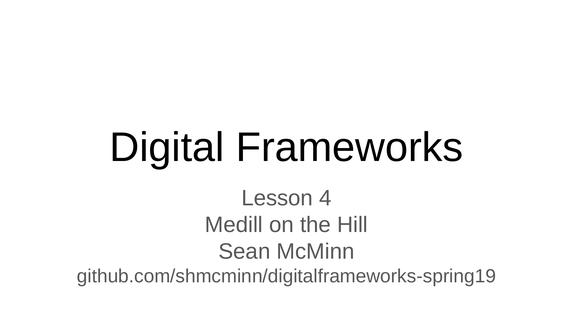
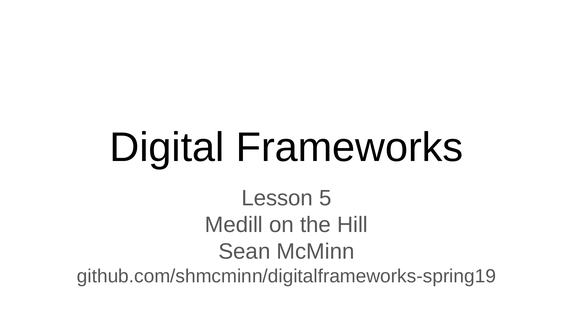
4: 4 -> 5 (325, 198)
